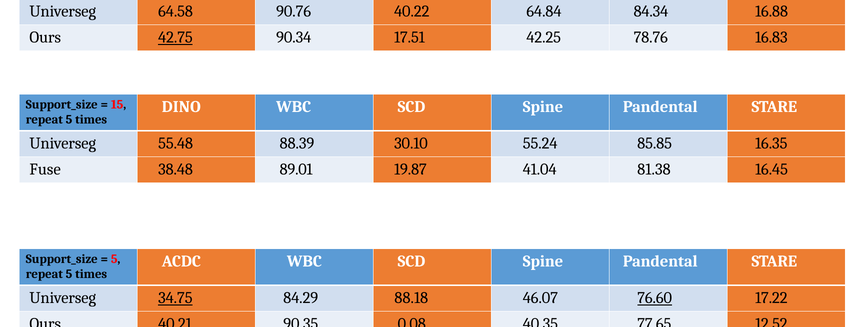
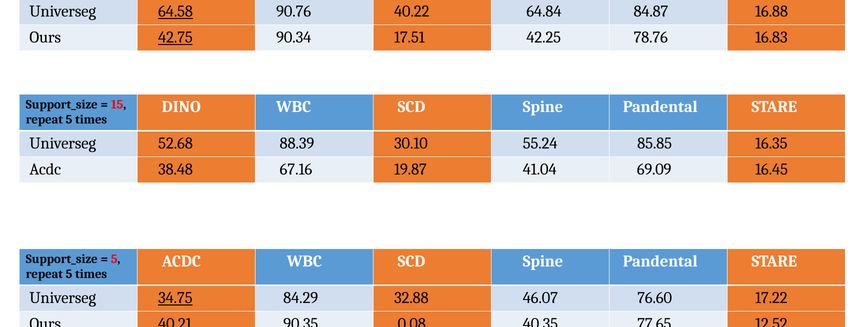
64.58 underline: none -> present (176, 11)
84.34: 84.34 -> 84.87 (651, 11)
55.48: 55.48 -> 52.68 (176, 143)
Fuse: Fuse -> Acdc (45, 169)
89.01: 89.01 -> 67.16 (296, 169)
81.38: 81.38 -> 69.09 (654, 169)
88.18: 88.18 -> 32.88 (411, 297)
76.60 underline: present -> none (655, 297)
